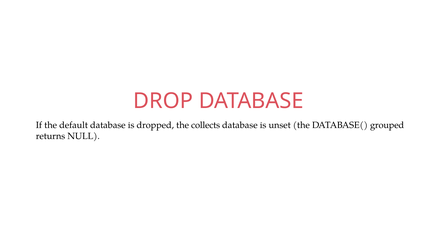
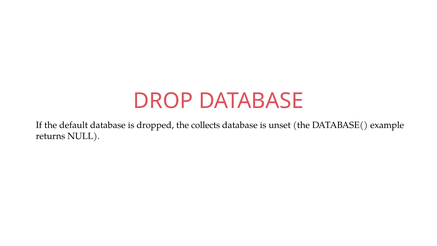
grouped: grouped -> example (387, 125)
